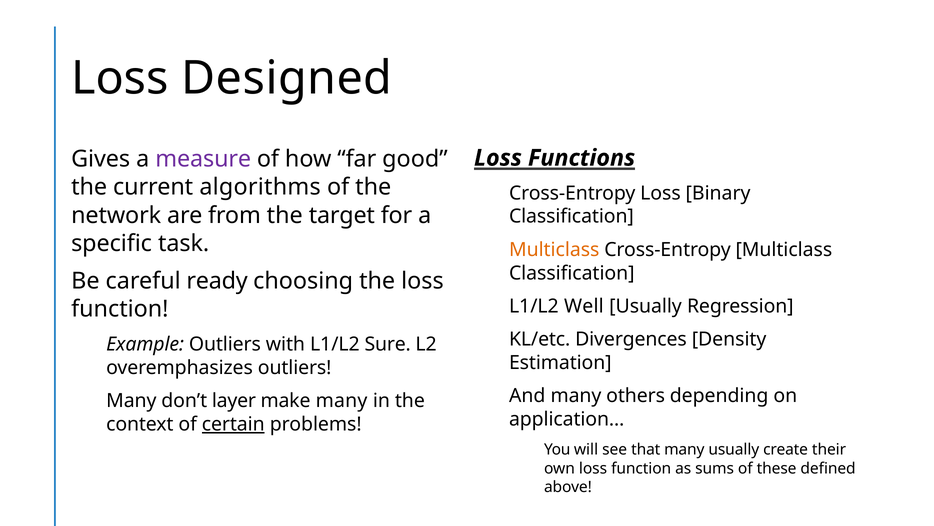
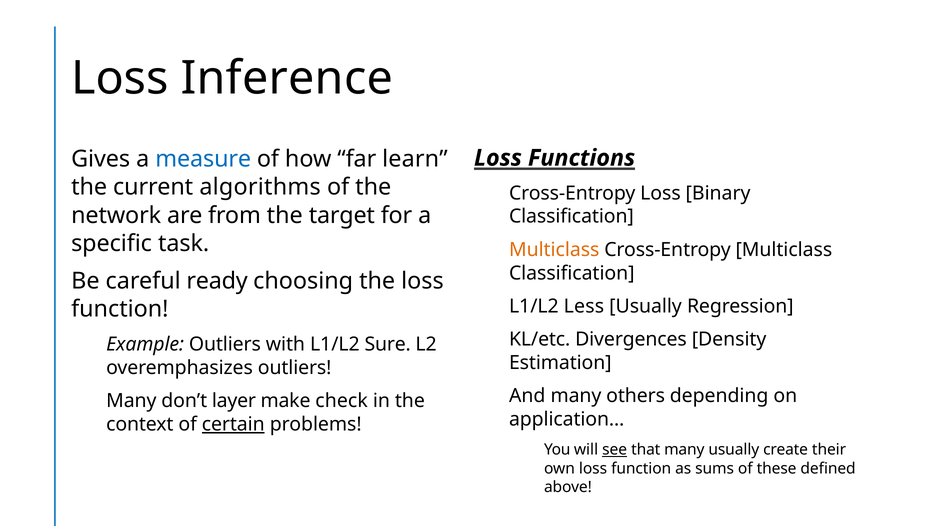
Designed: Designed -> Inference (287, 78)
measure colour: purple -> blue (203, 159)
good: good -> learn (415, 159)
Well: Well -> Less (584, 306)
make many: many -> check (342, 400)
see underline: none -> present (615, 449)
